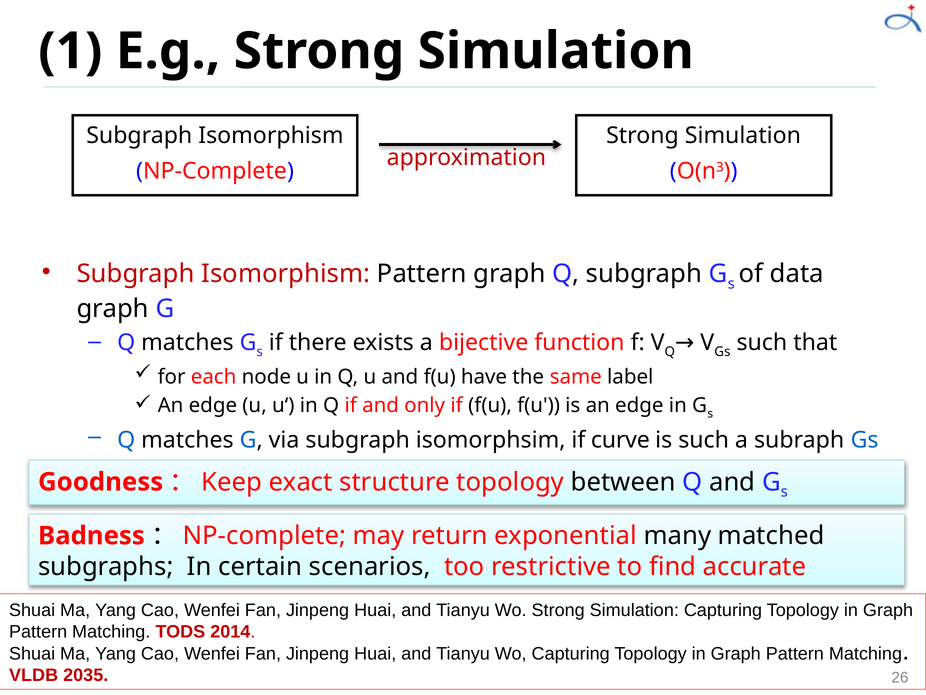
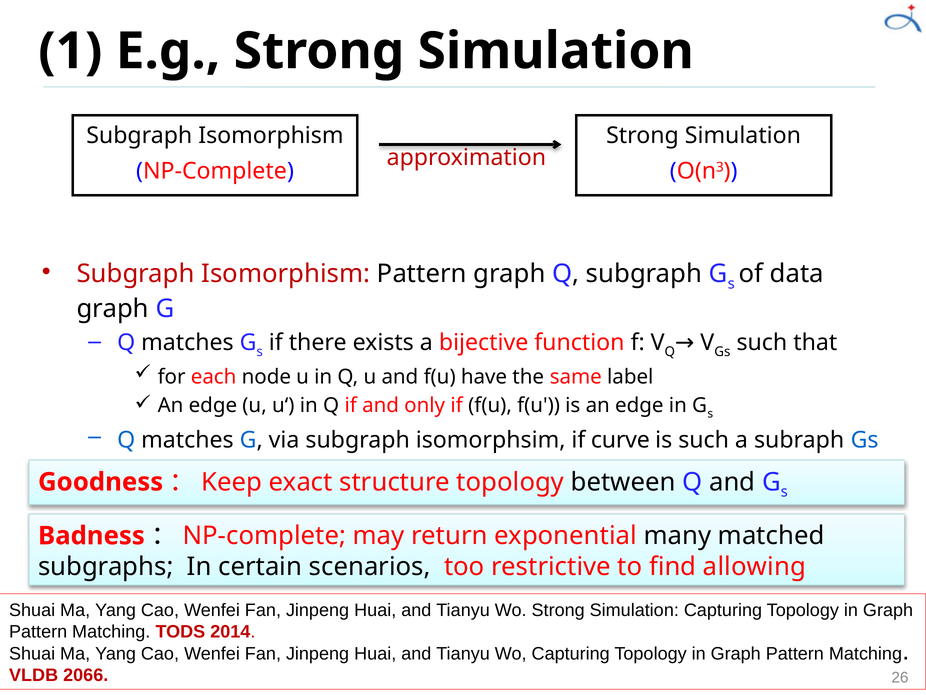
accurate: accurate -> allowing (754, 566)
2035: 2035 -> 2066 (86, 675)
